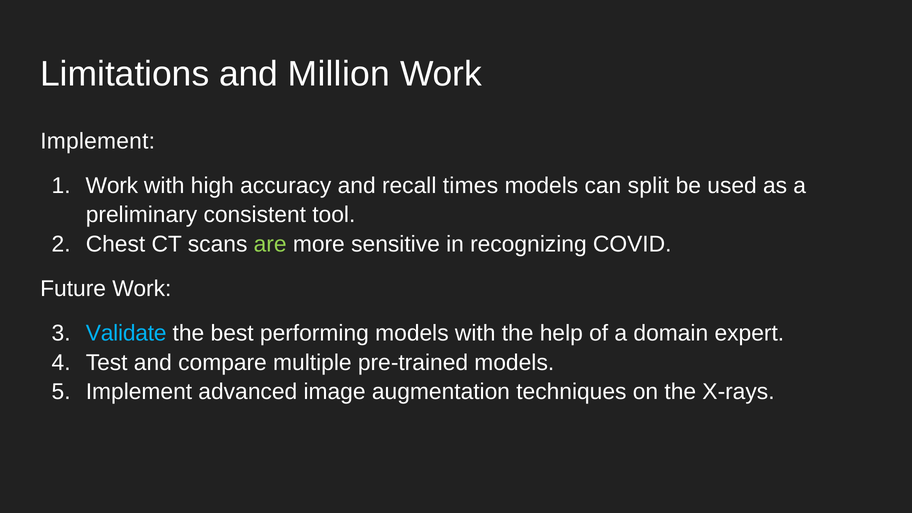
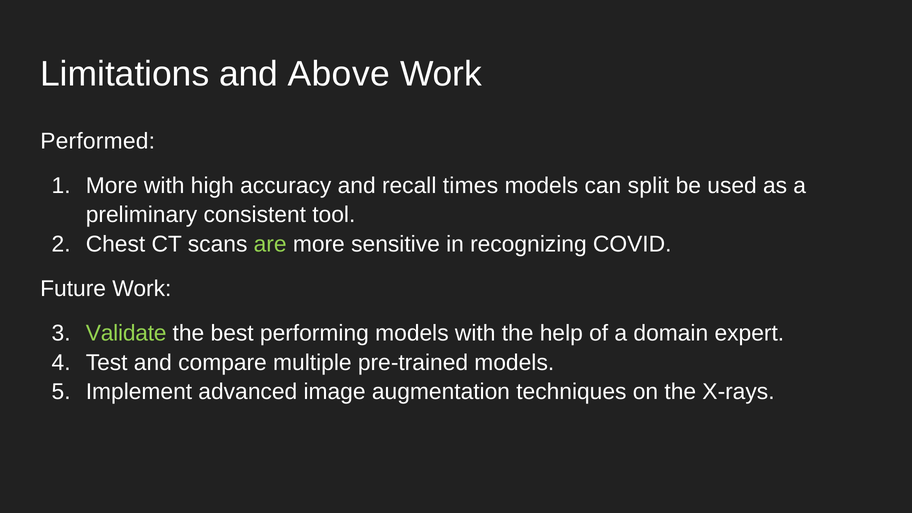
Million: Million -> Above (339, 74)
Implement: Implement -> Performed (98, 141)
Work: Work -> More (112, 186)
Validate colour: light blue -> light green (126, 333)
